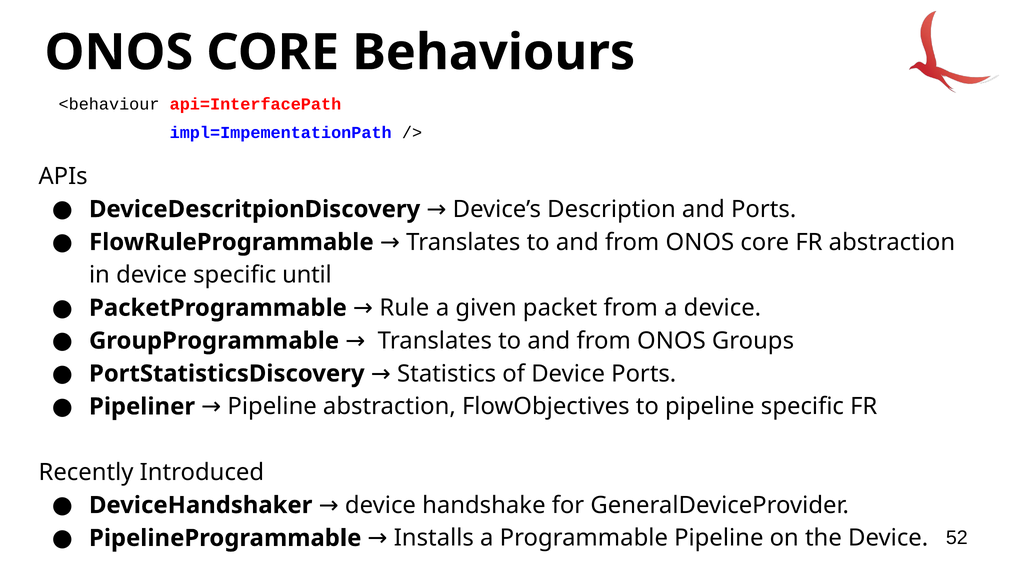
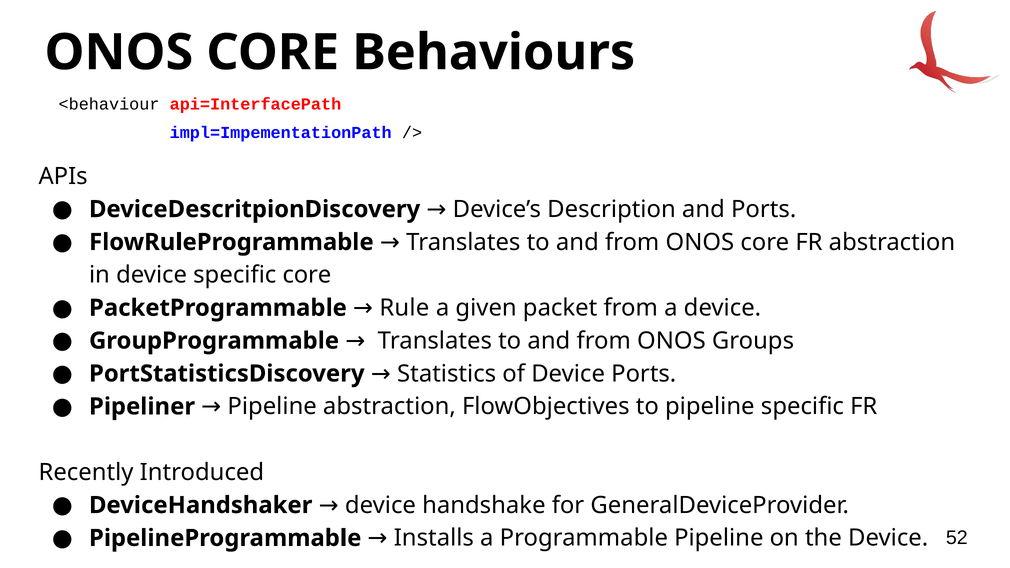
specific until: until -> core (307, 275)
